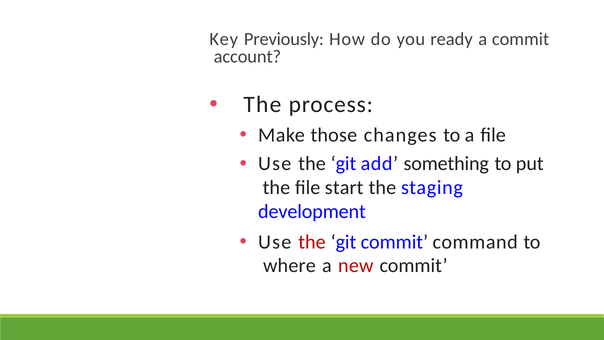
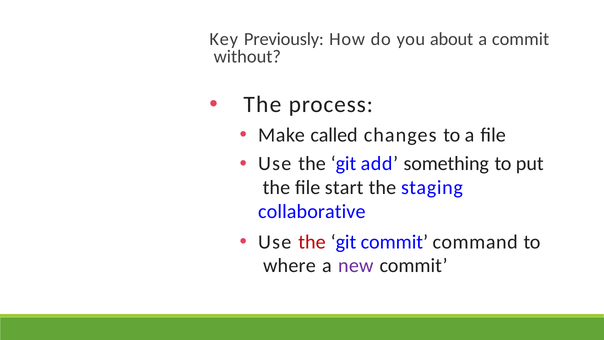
ready: ready -> about (452, 39)
account: account -> without (247, 57)
those: those -> called (334, 135)
development: development -> collaborative (312, 211)
new colour: red -> purple (356, 266)
